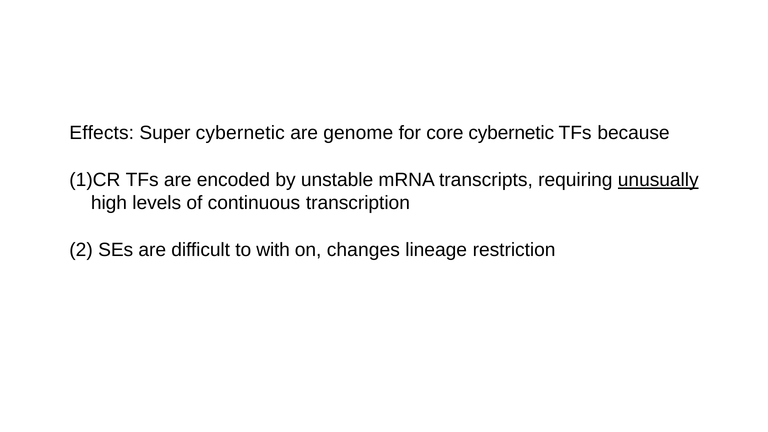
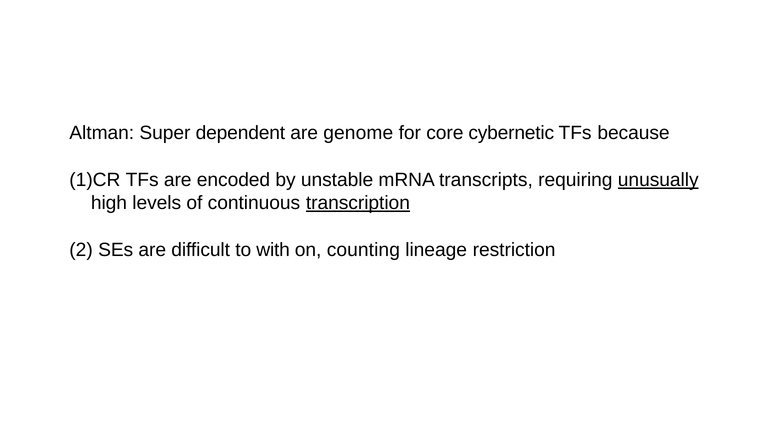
Effects: Effects -> Altman (102, 133)
Super cybernetic: cybernetic -> dependent (240, 133)
transcription underline: none -> present (358, 203)
changes: changes -> counting (363, 250)
